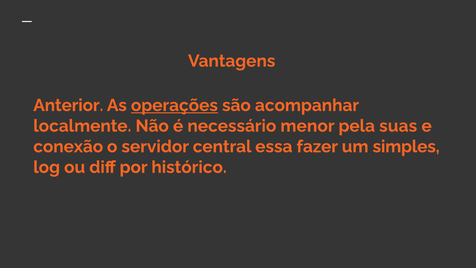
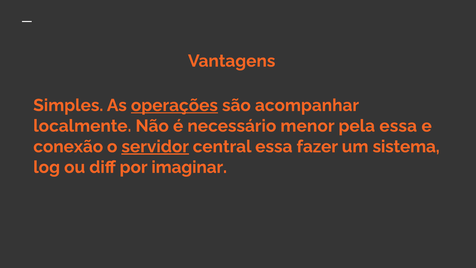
Anterior: Anterior -> Simples (68, 105)
pela suas: suas -> essa (398, 126)
servidor underline: none -> present (155, 146)
simples: simples -> sistema (406, 146)
histórico: histórico -> imaginar (189, 167)
